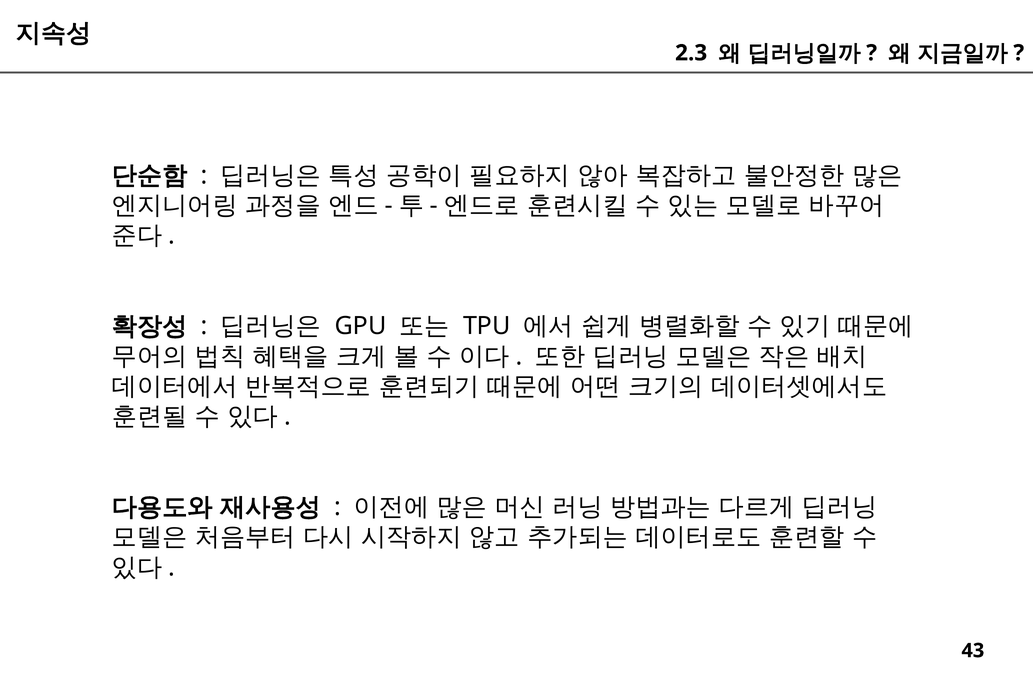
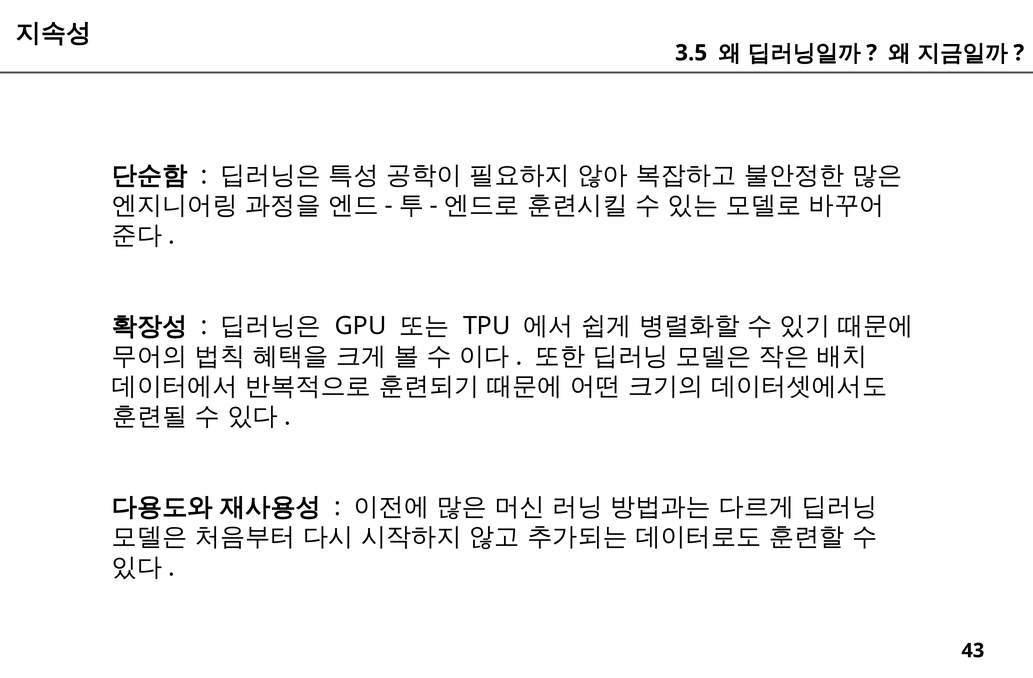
2.3: 2.3 -> 3.5 (691, 53)
